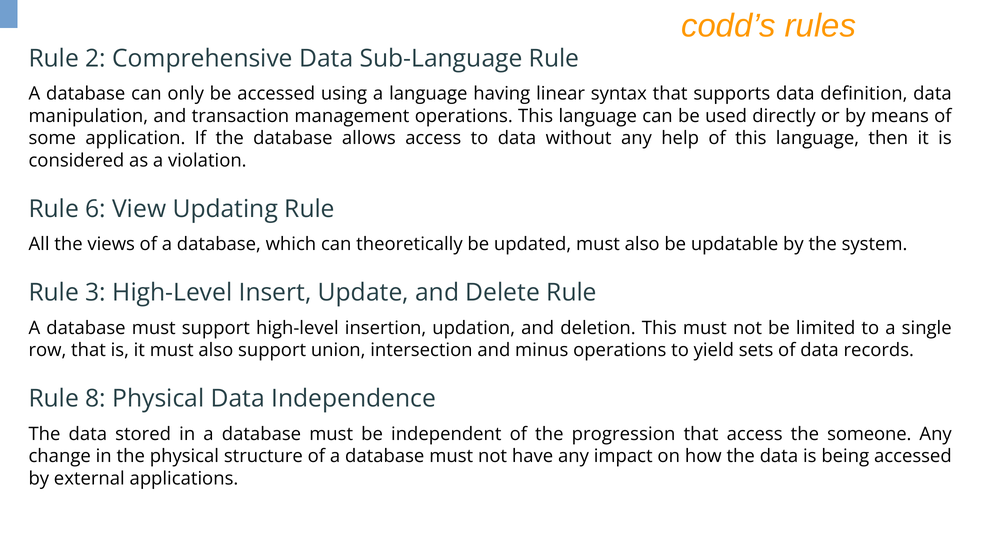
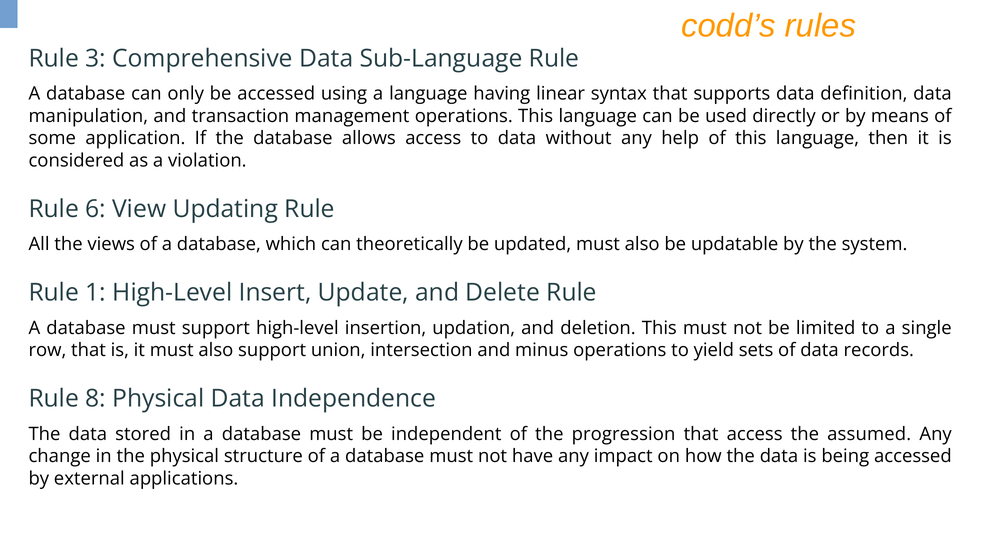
2: 2 -> 3 (96, 59)
3: 3 -> 1 (96, 293)
someone: someone -> assumed (869, 434)
